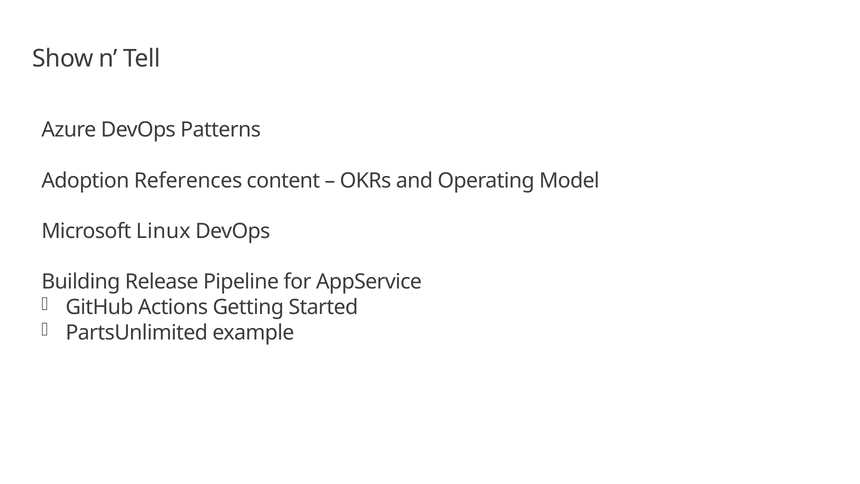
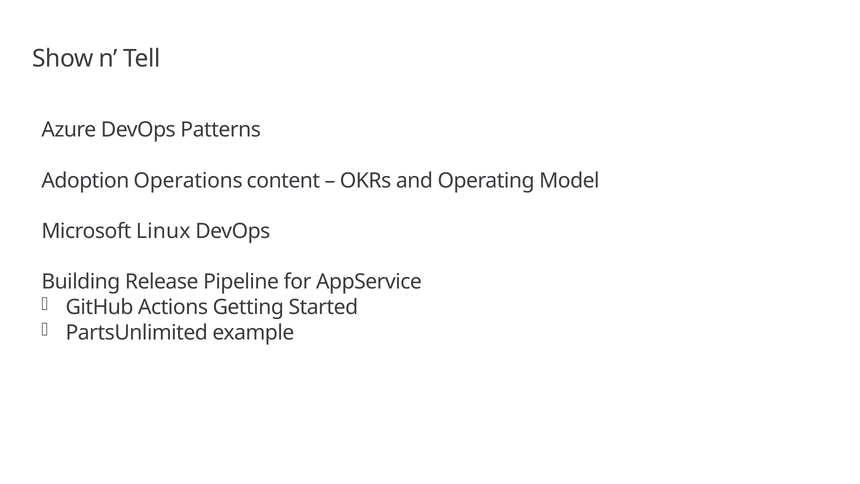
References: References -> Operations (188, 181)
